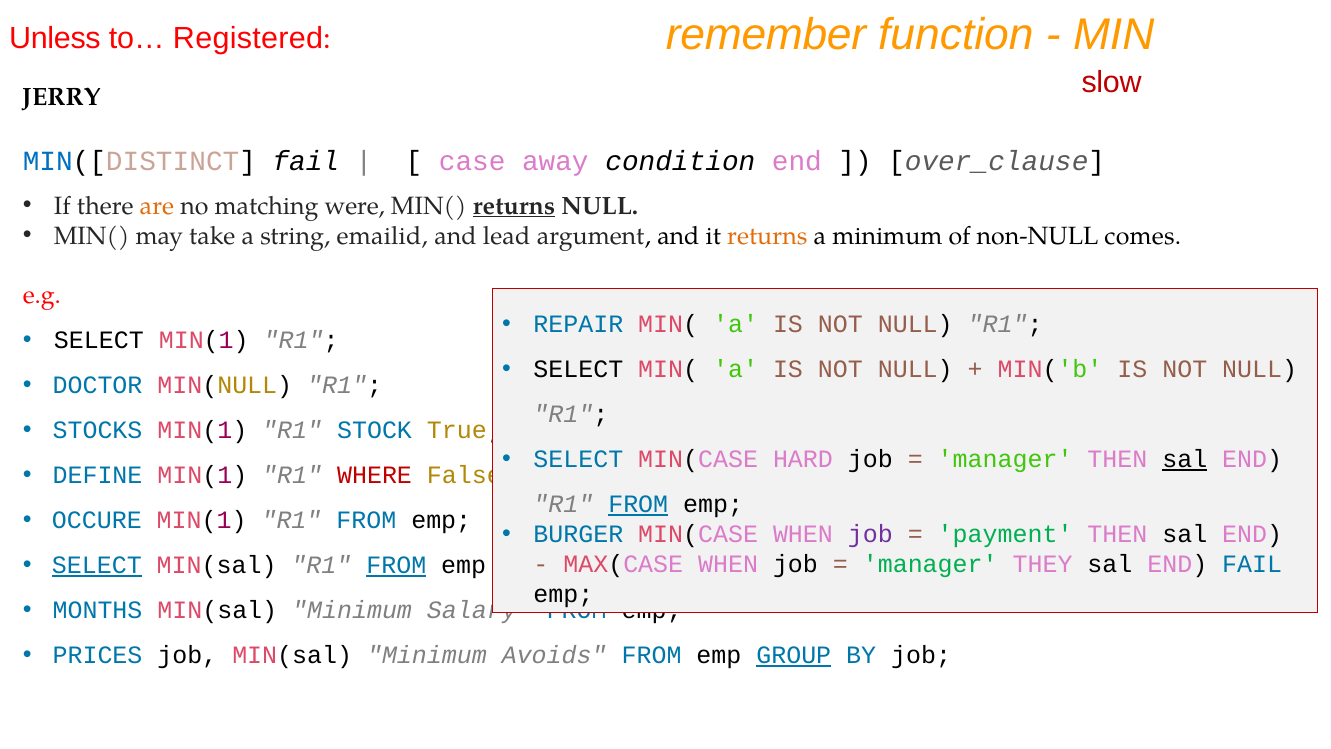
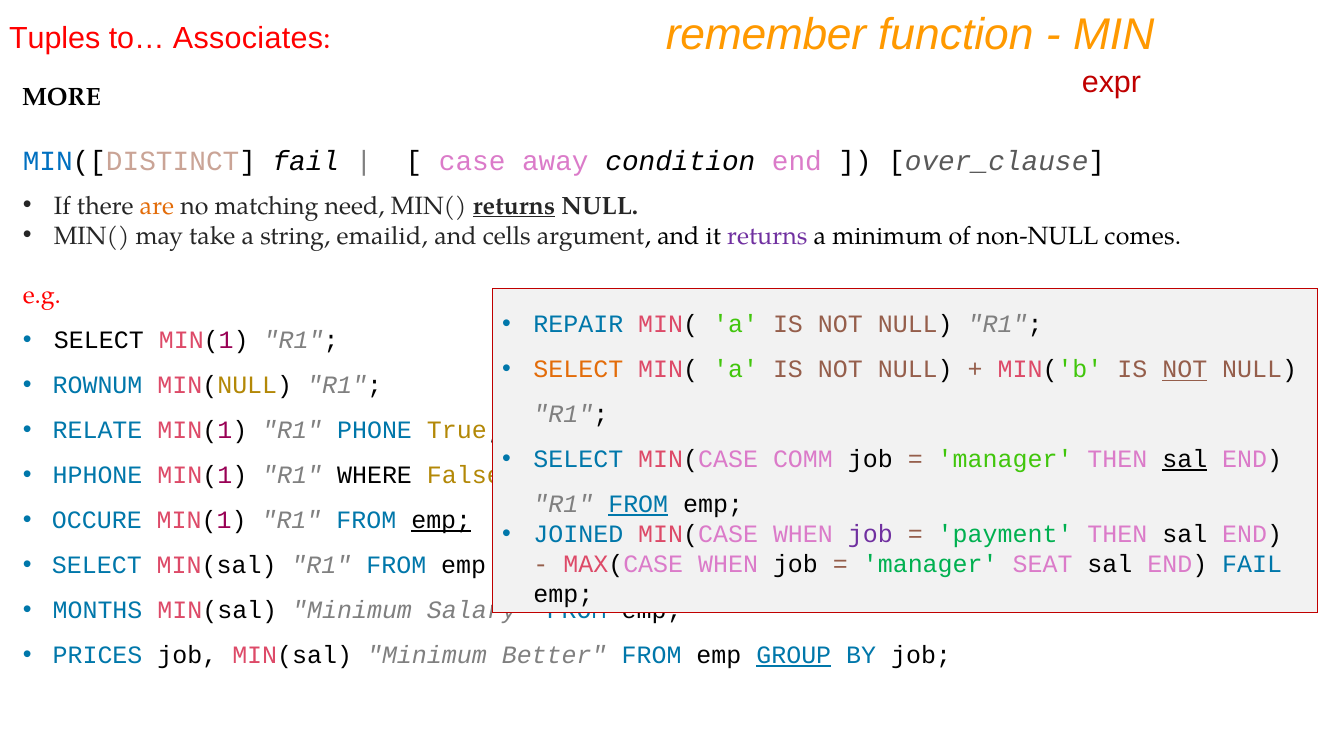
Unless: Unless -> Tuples (55, 38)
Registered: Registered -> Associates (248, 38)
slow: slow -> expr (1111, 82)
JERRY: JERRY -> MORE (61, 97)
were: were -> need (355, 206)
lead: lead -> cells (507, 236)
returns colour: orange -> purple (767, 236)
SELECT colour: black -> orange (578, 369)
NOT underline: none -> present (1185, 369)
DOCTOR: DOCTOR -> ROWNUM (98, 385)
STOCKS: STOCKS -> RELATE (98, 430)
STOCK: STOCK -> PHONE (375, 430)
HARD: HARD -> COMM (803, 459)
DEFINE: DEFINE -> HPHONE (98, 475)
WHERE colour: red -> black (375, 475)
emp underline: none -> present (441, 520)
BURGER: BURGER -> JOINED (578, 534)
SELECT underline: present -> none (97, 565)
FROM underline: present -> none (396, 565)
THEY: THEY -> SEAT (1043, 564)
Avoids: Avoids -> Better (554, 655)
